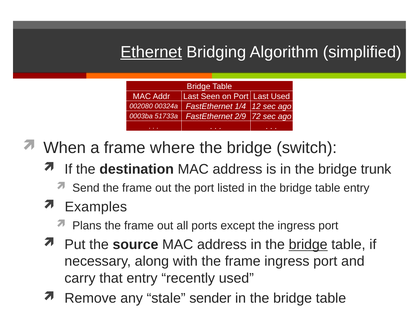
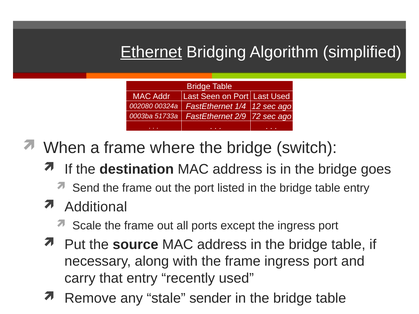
trunk: trunk -> goes (376, 169)
Examples: Examples -> Additional (96, 207)
Plans: Plans -> Scale (87, 226)
bridge underline: present -> none (308, 245)
